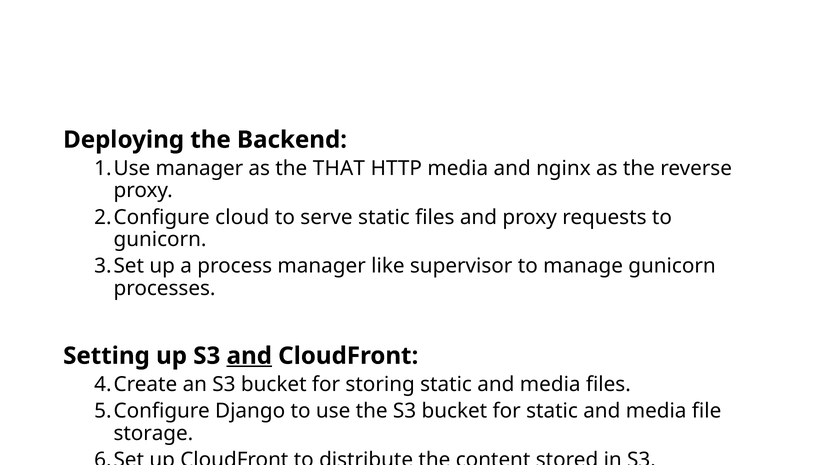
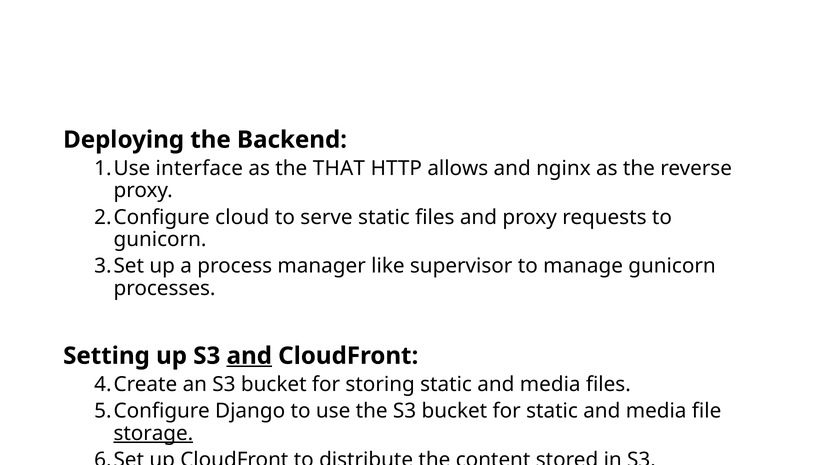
manager: manager -> interface (199, 169)
HTTP media: media -> allows (458, 169)
storage underline: none -> present (153, 434)
